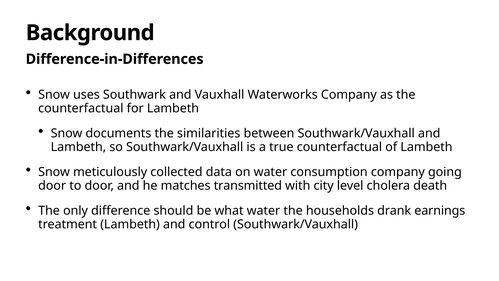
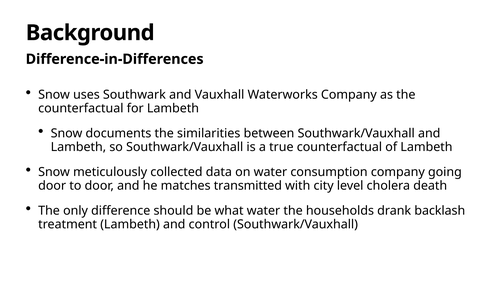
earnings: earnings -> backlash (440, 211)
